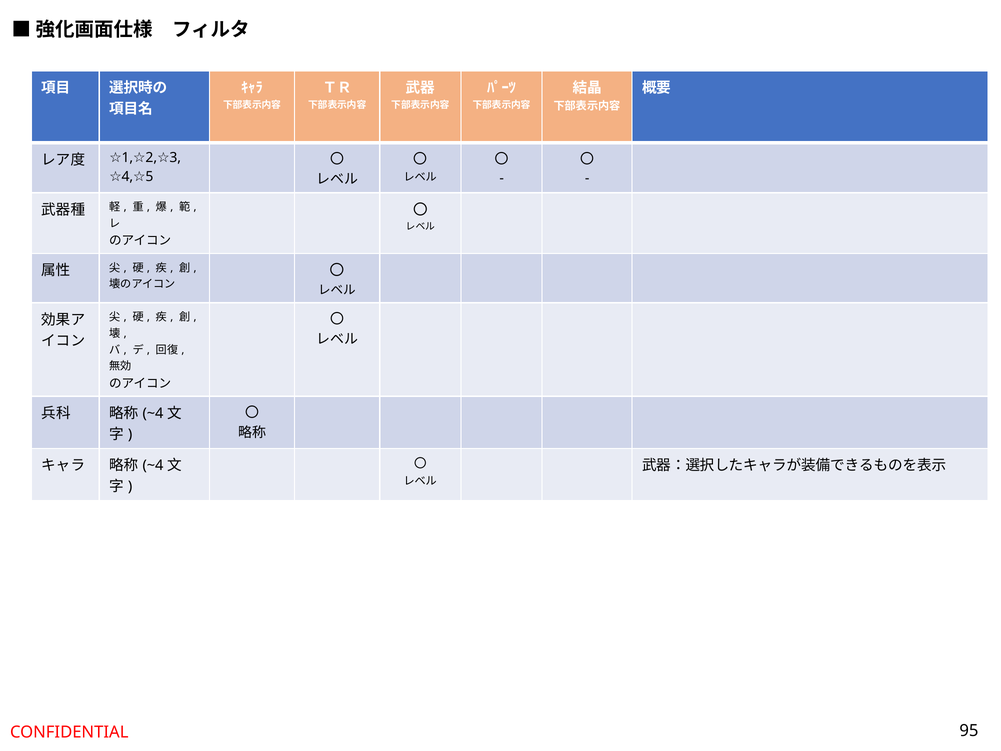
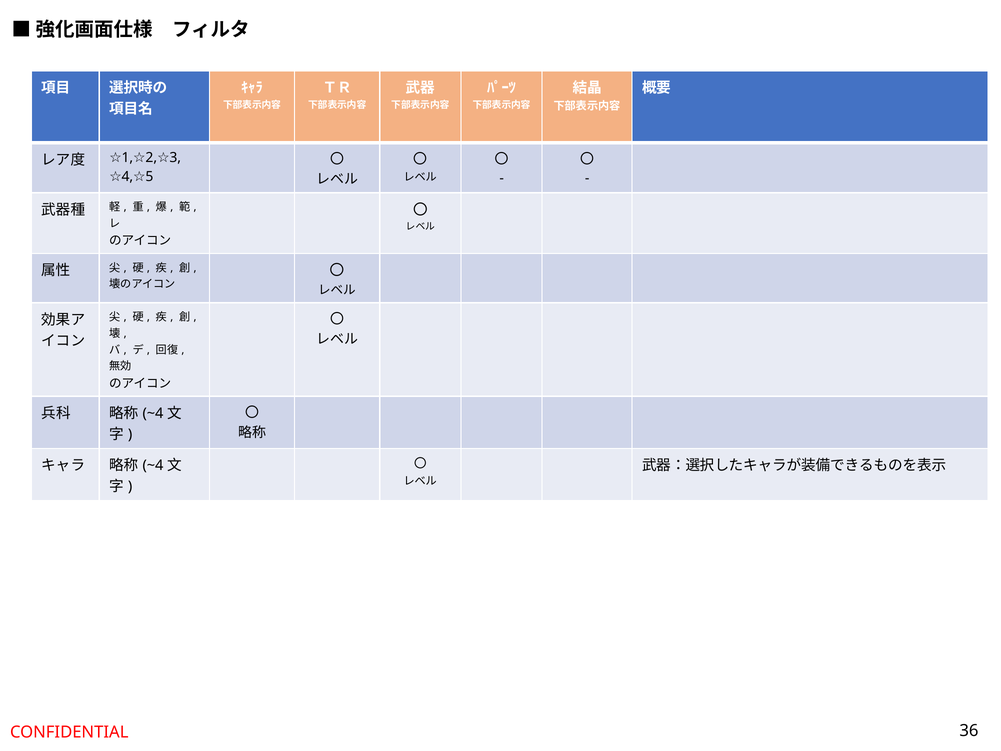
95: 95 -> 36 (969, 731)
